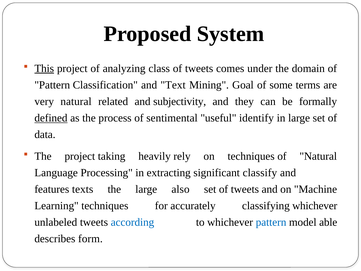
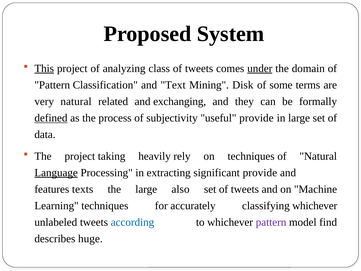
under underline: none -> present (260, 68)
Goal: Goal -> Disk (243, 85)
subjectivity: subjectivity -> exchanging (180, 101)
sentimental: sentimental -> subjectivity (172, 118)
useful identify: identify -> provide (256, 118)
Language underline: none -> present (56, 173)
significant classify: classify -> provide (260, 173)
pattern colour: blue -> purple (271, 222)
able: able -> find (328, 222)
form: form -> huge (90, 239)
